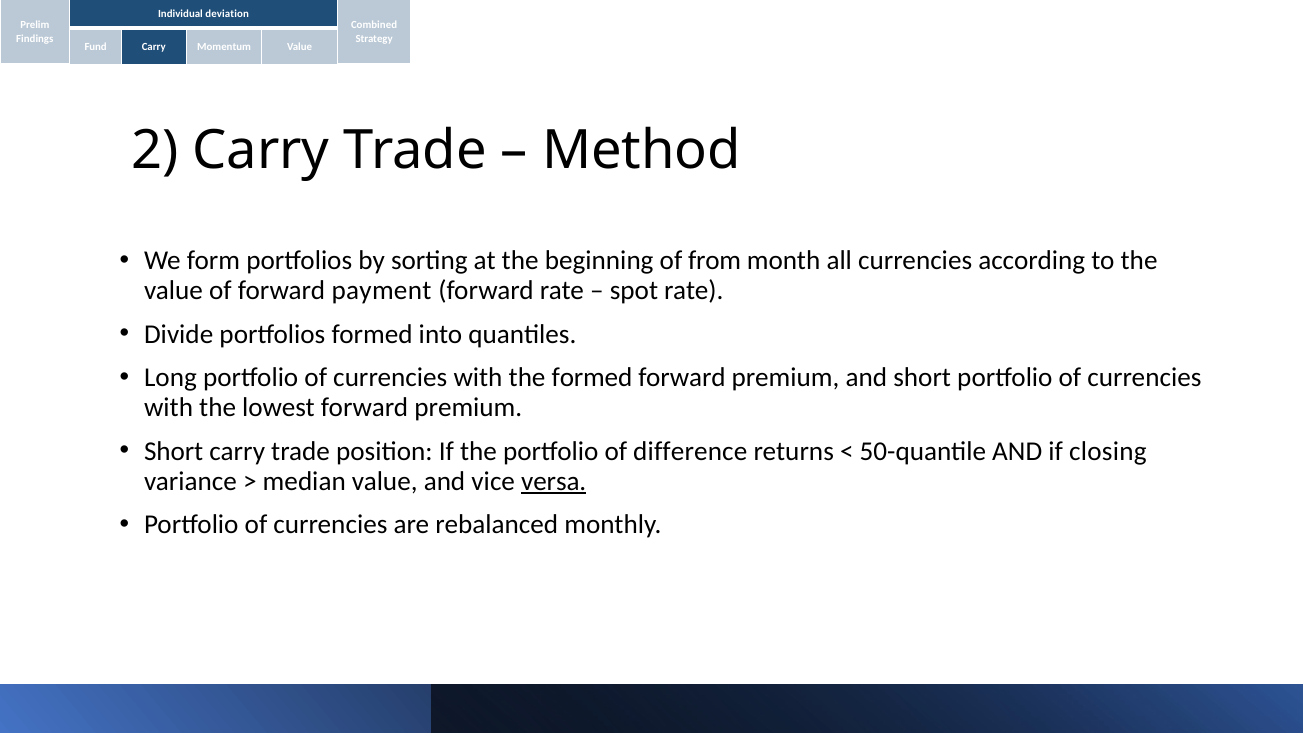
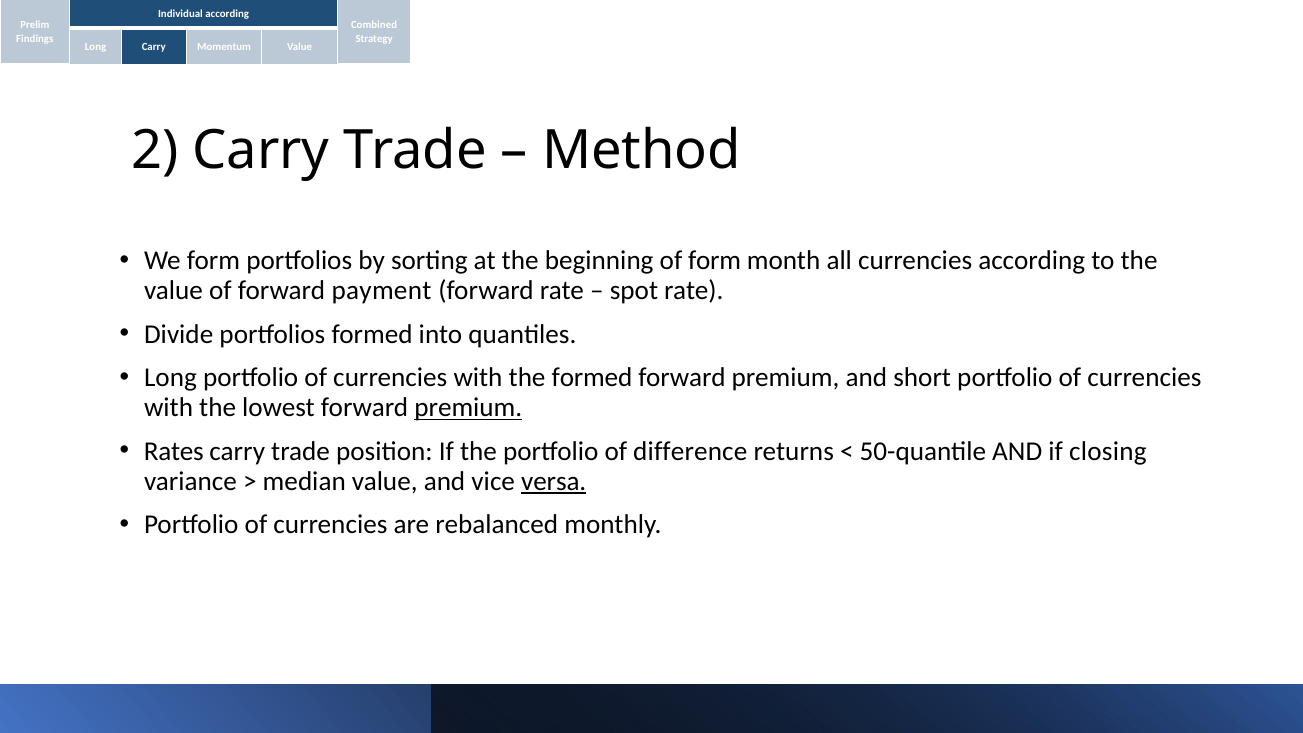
Individual deviation: deviation -> according (227, 14)
Fund: Fund -> Long (96, 47)
of from: from -> form (715, 261)
premium underline: none -> present (468, 408)
Short: Short -> Rates (174, 451)
